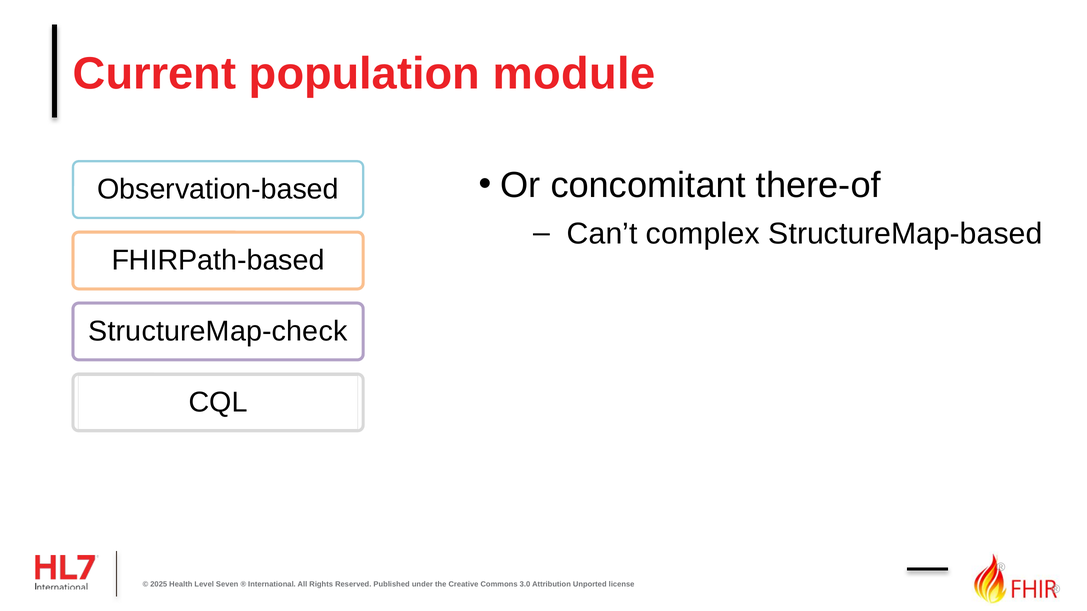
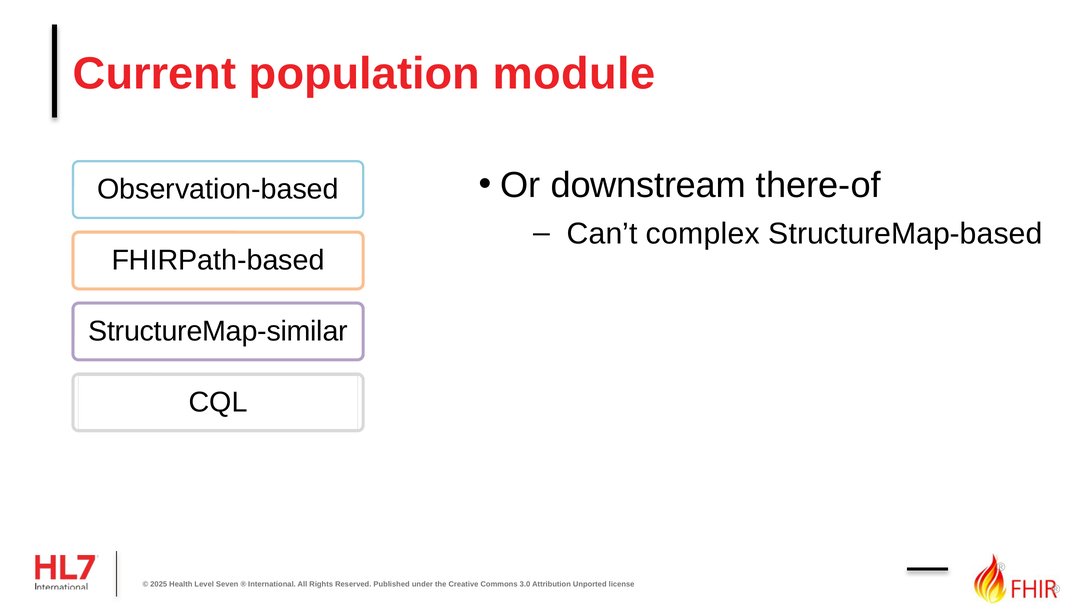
concomitant: concomitant -> downstream (648, 186)
StructureMap-check: StructureMap-check -> StructureMap-similar (218, 332)
